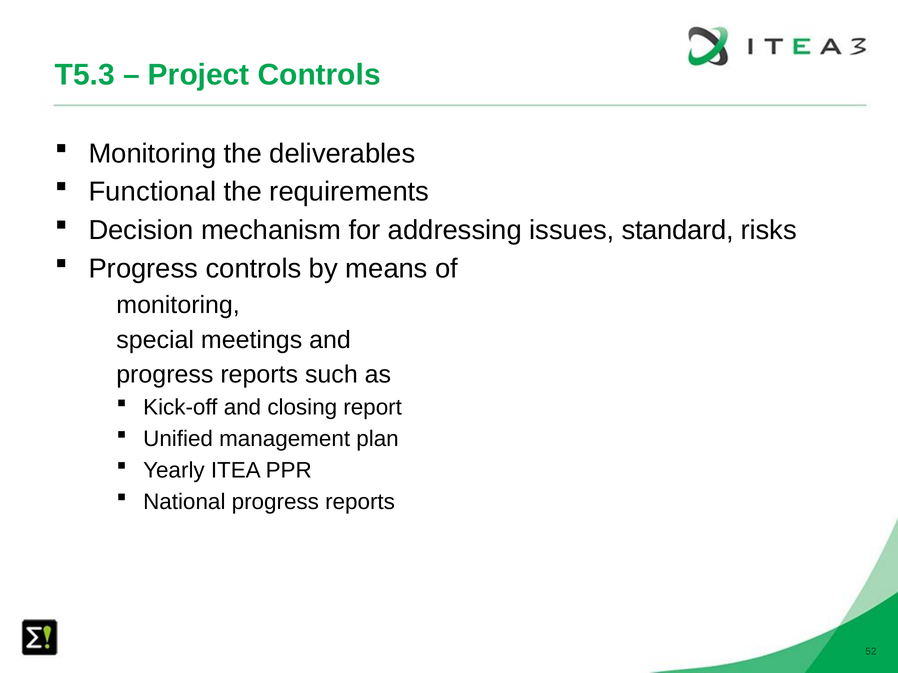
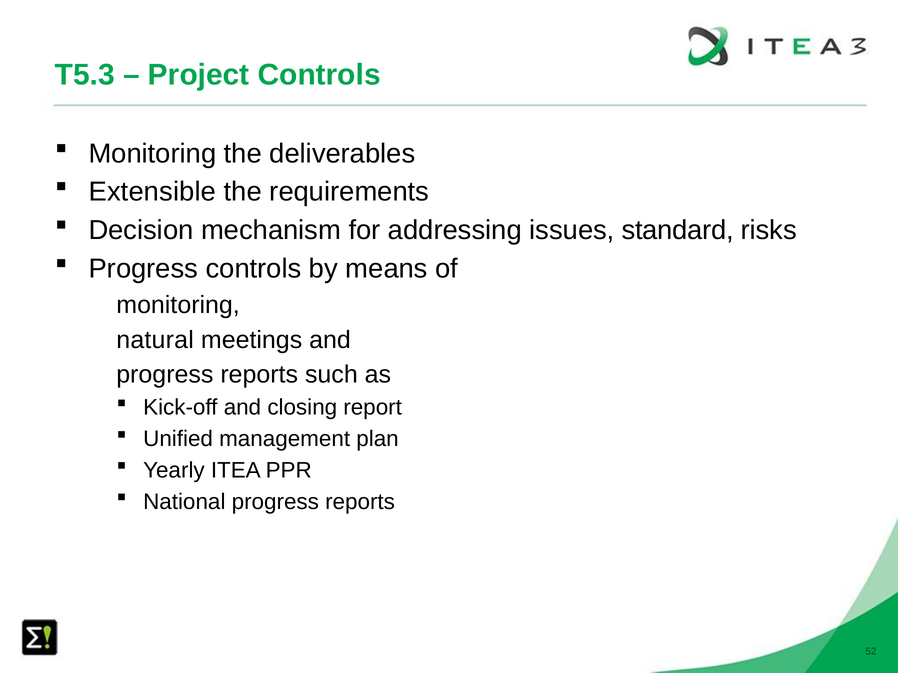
Functional: Functional -> Extensible (152, 192)
special: special -> natural (155, 340)
